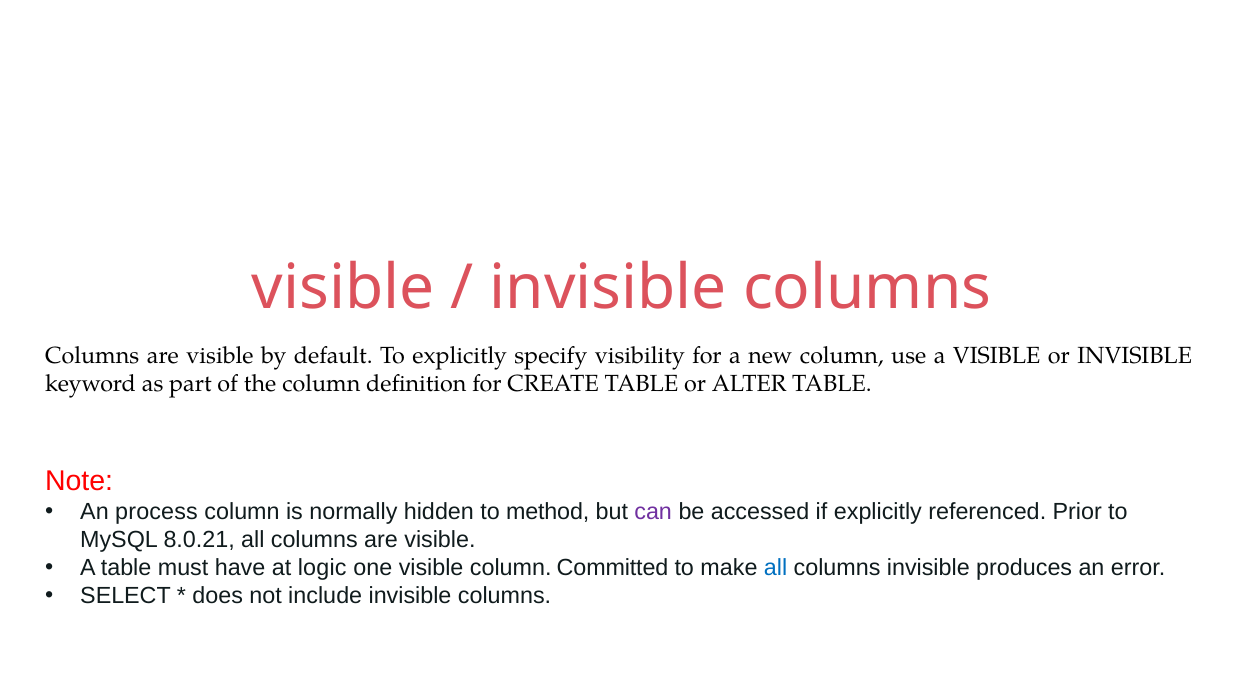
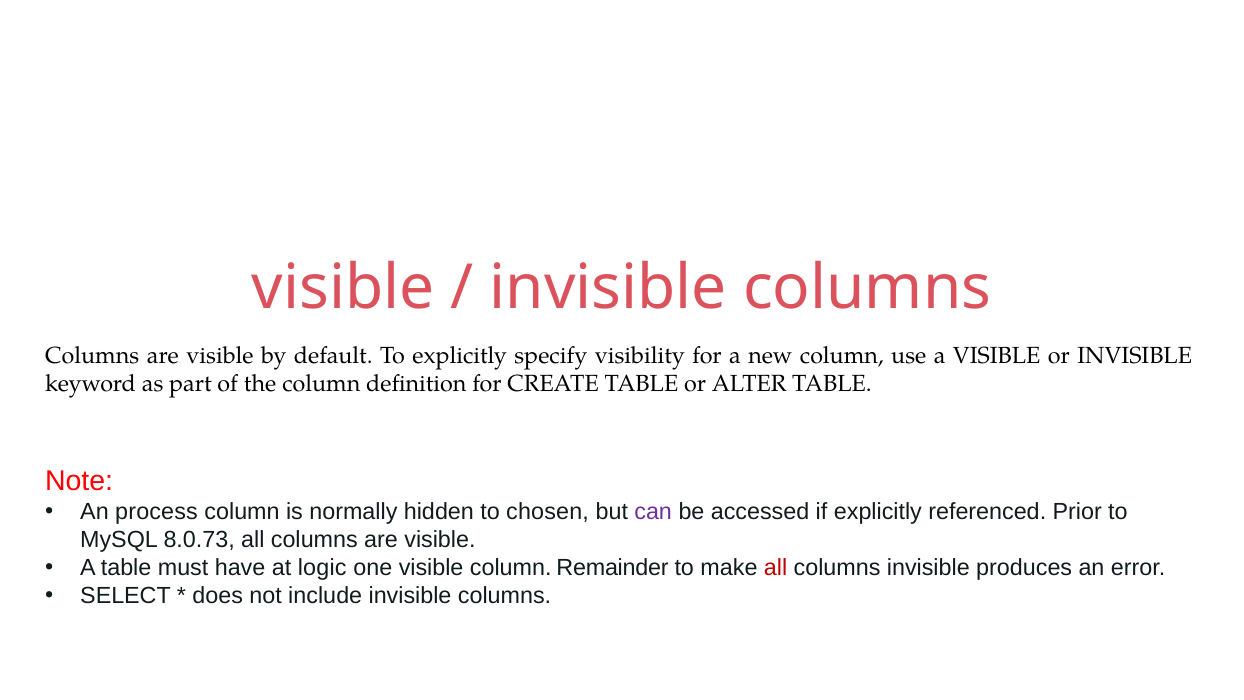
method: method -> chosen (548, 512)
8.0.21: 8.0.21 -> 8.0.73 (199, 540)
Committed: Committed -> Remainder (613, 568)
all colour: blue -> red (776, 568)
